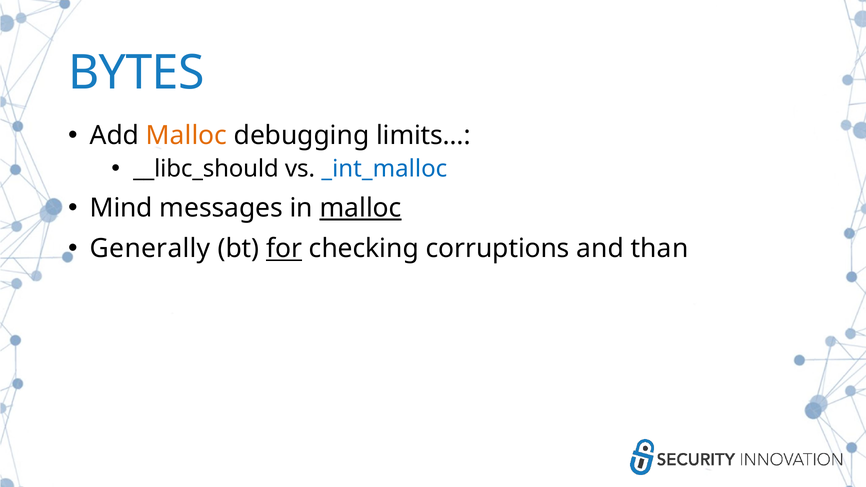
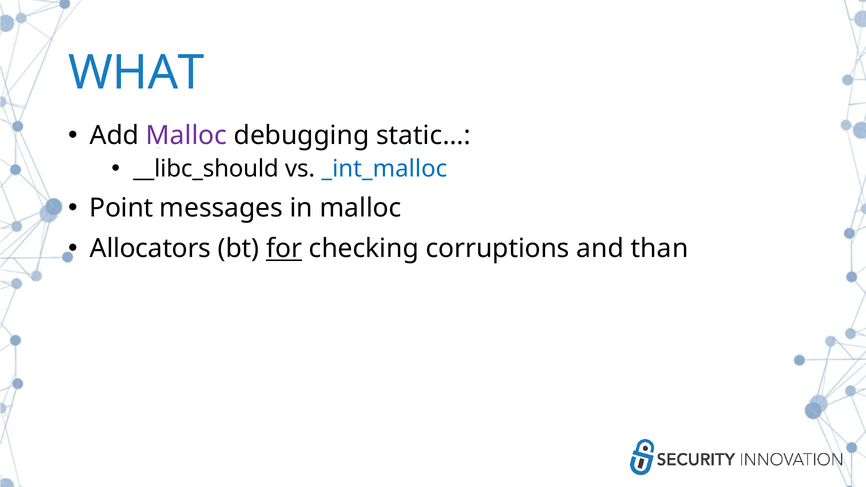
BYTES: BYTES -> WHAT (136, 73)
Malloc colour: orange -> purple (186, 136)
limits…: limits… -> static… (423, 136)
Mind: Mind -> Point (121, 208)
malloc underline: present -> none (361, 208)
Generally: Generally -> Allocators (150, 249)
